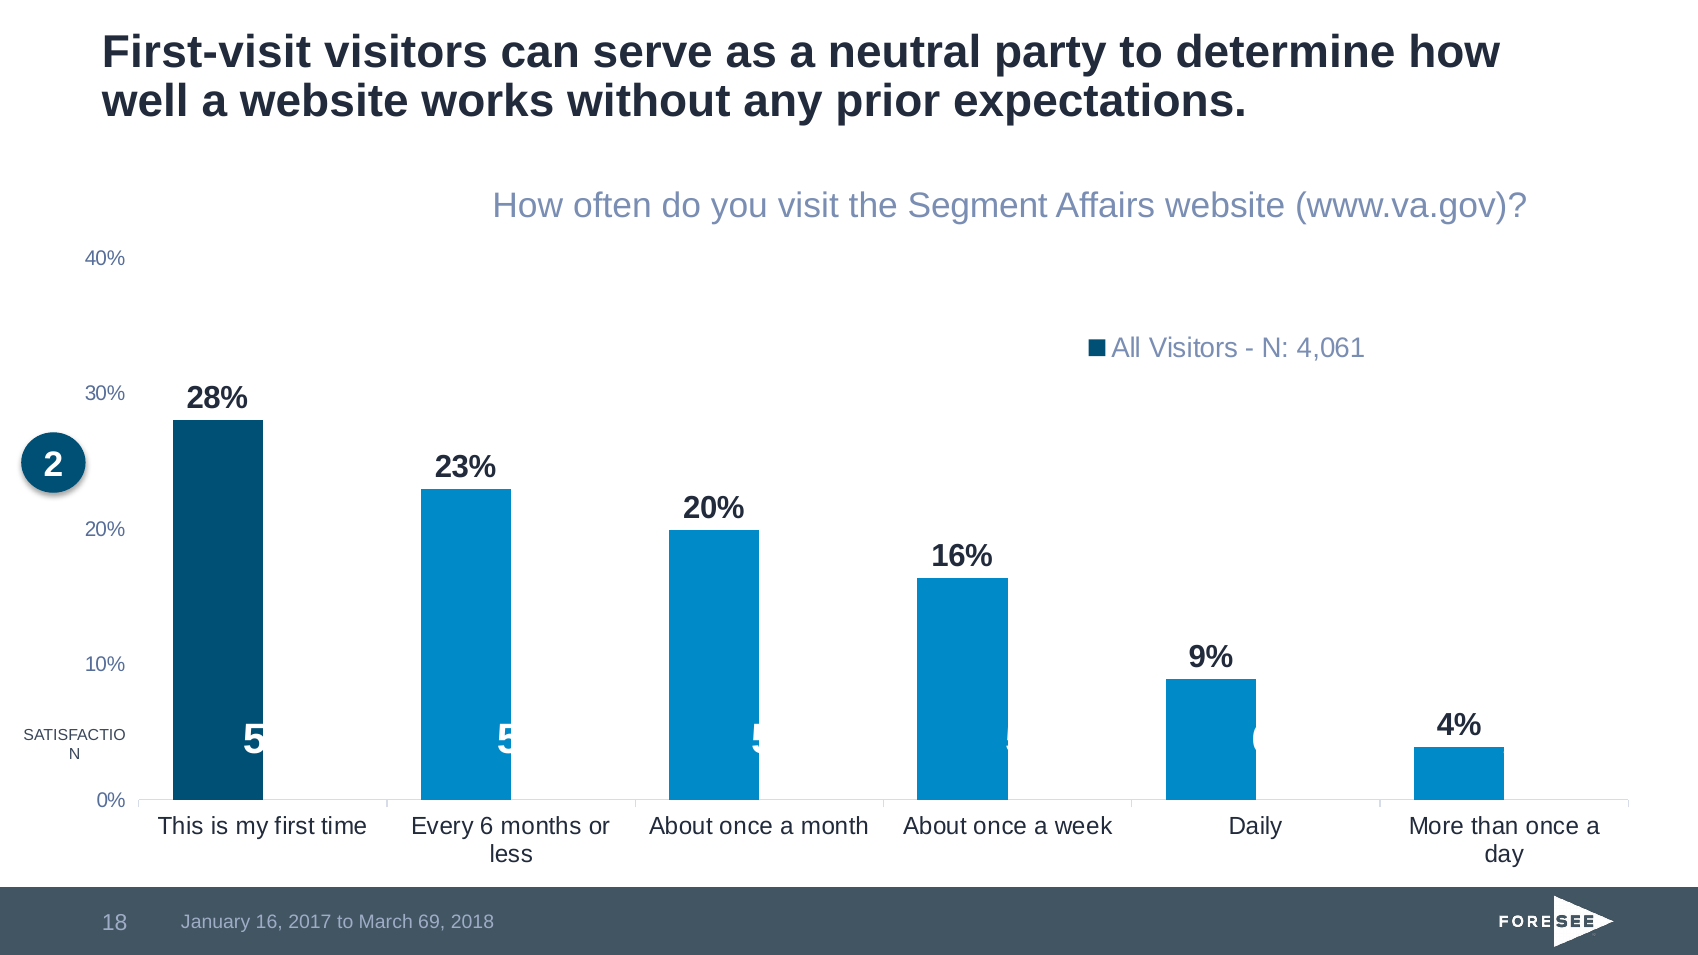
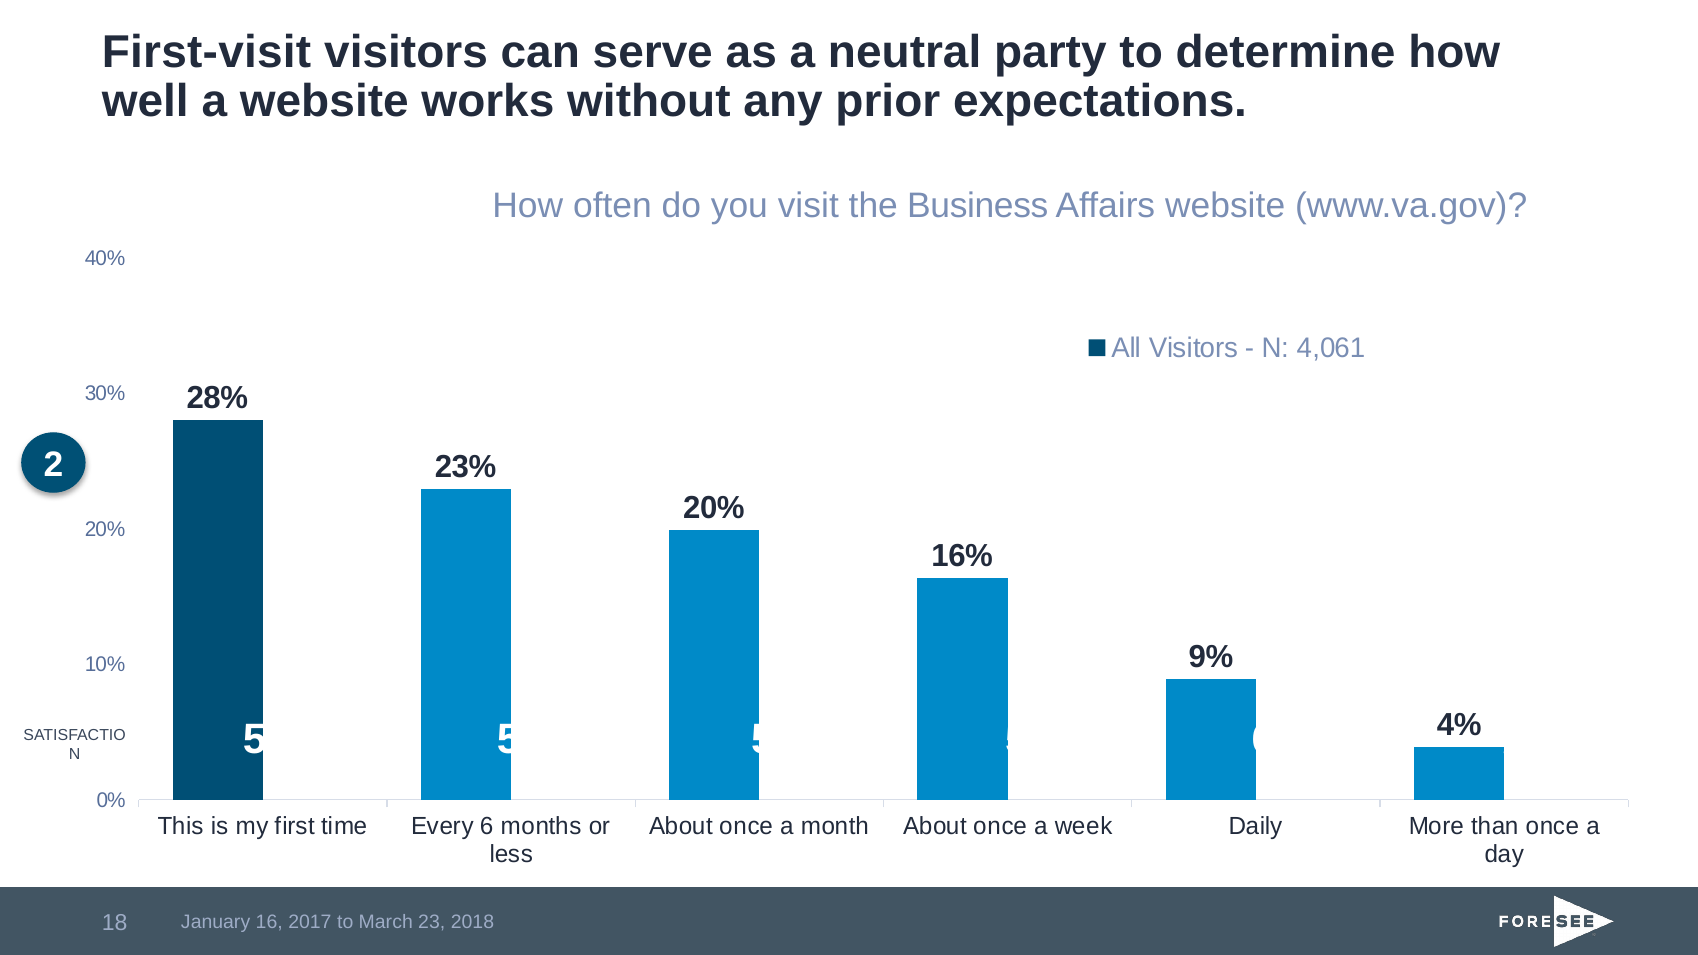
Segment: Segment -> Business (978, 205)
69: 69 -> 23 (432, 923)
